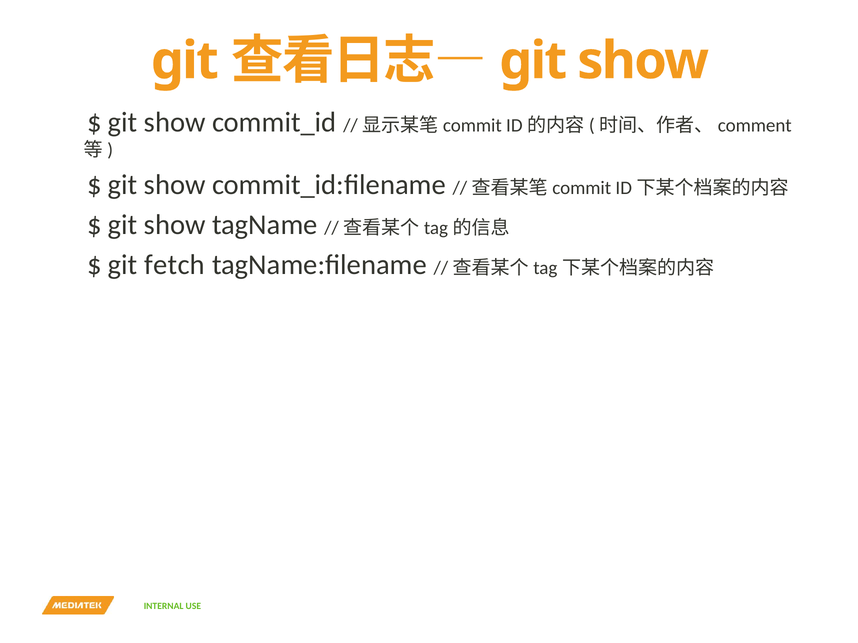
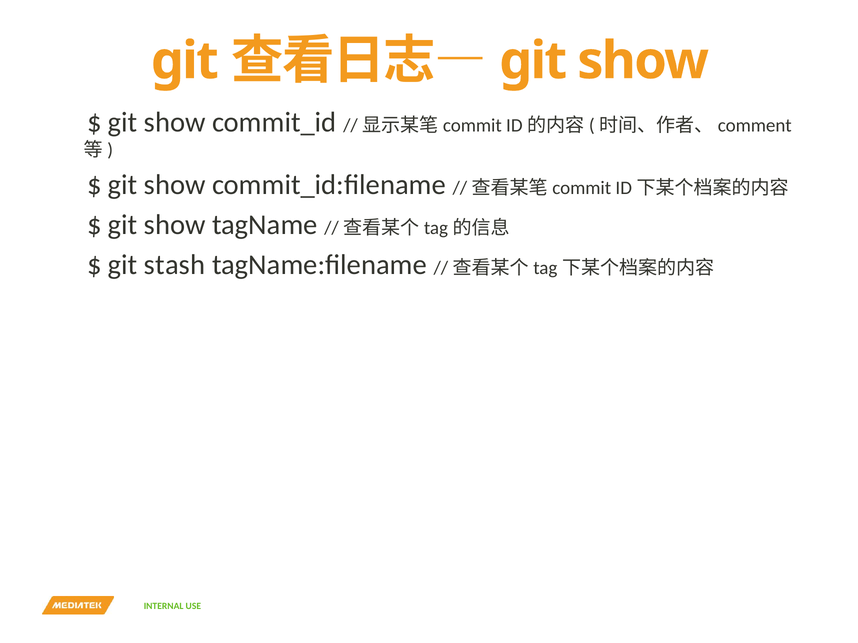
fetch: fetch -> stash (175, 265)
